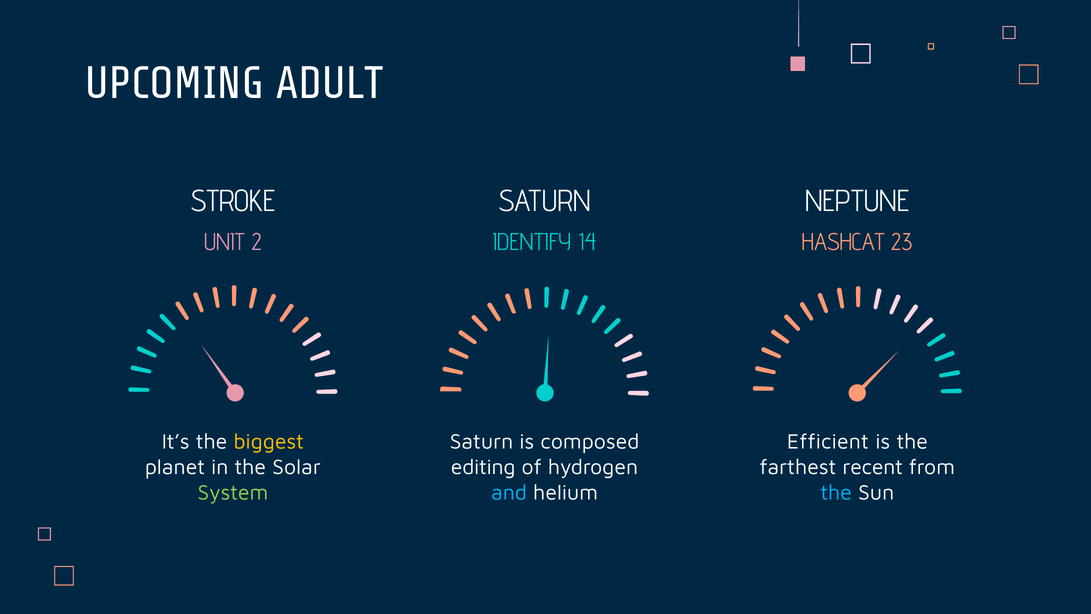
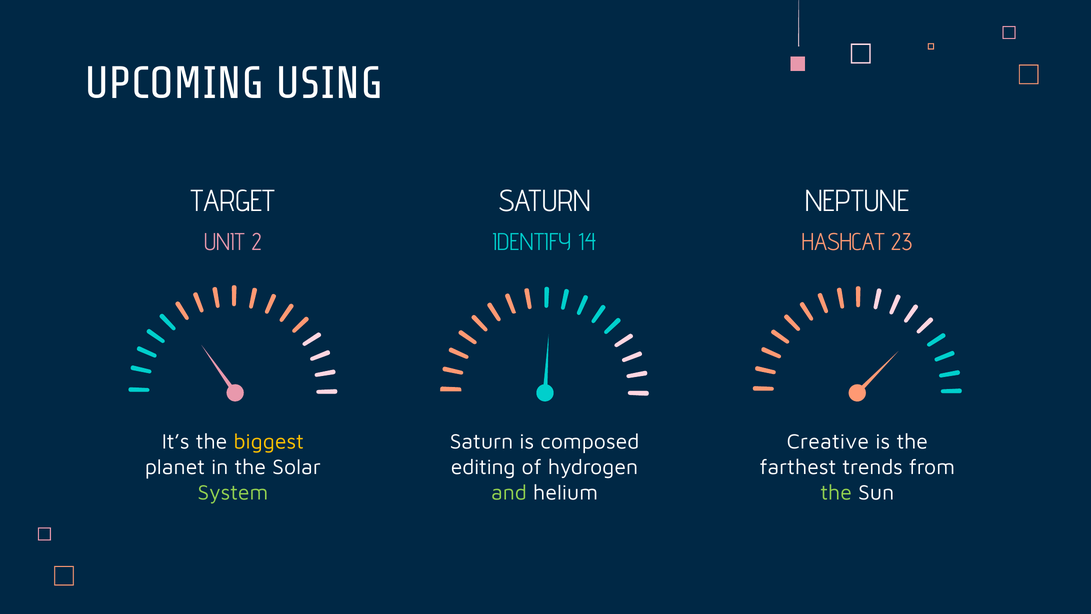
ADULT: ADULT -> USING (329, 83)
STROKE: STROKE -> TARGET (233, 201)
Efficient: Efficient -> Creative (828, 442)
recent: recent -> trends (873, 467)
and colour: light blue -> light green (509, 493)
the colour: light blue -> light green (836, 493)
